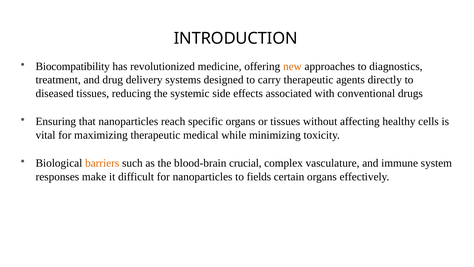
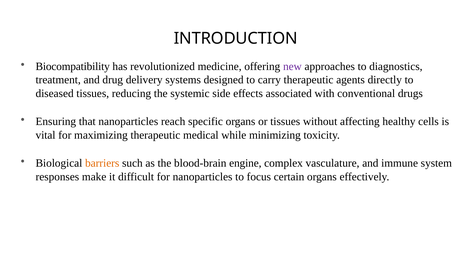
new colour: orange -> purple (292, 67)
crucial: crucial -> engine (245, 163)
fields: fields -> focus (259, 177)
